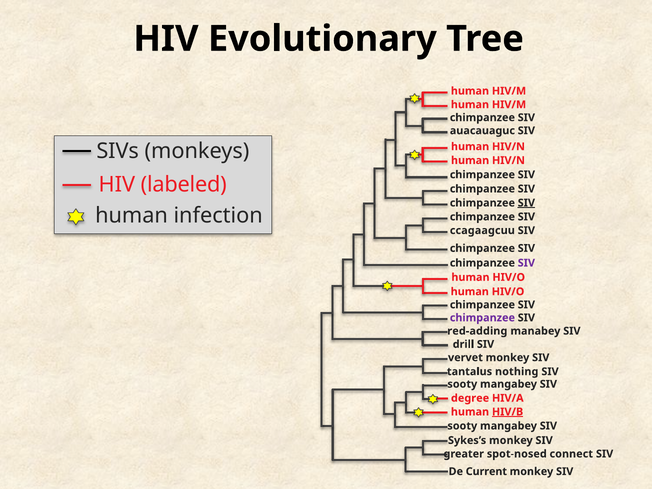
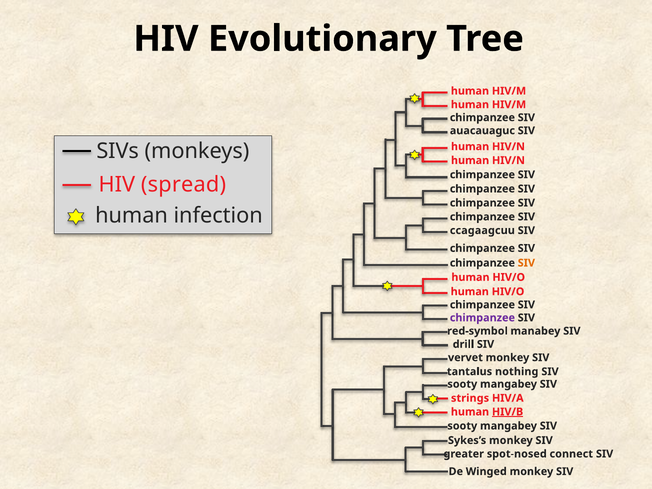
labeled: labeled -> spread (184, 184)
SIV underline: present -> none (526, 203)
SIV colour: purple -> orange (526, 263)
red-adding: red-adding -> red-symbol (477, 331)
degree: degree -> strings (470, 398)
Current: Current -> Winged (486, 471)
